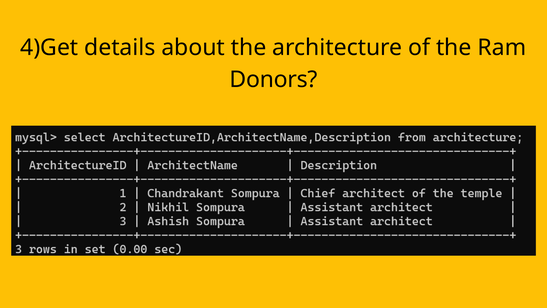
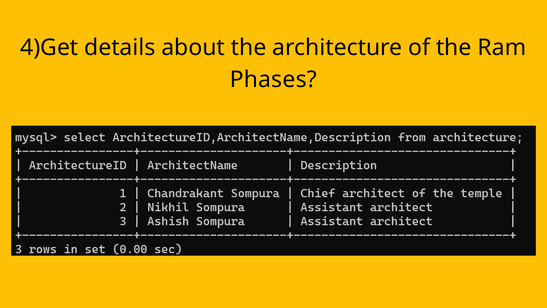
Donors: Donors -> Phases (273, 80)
